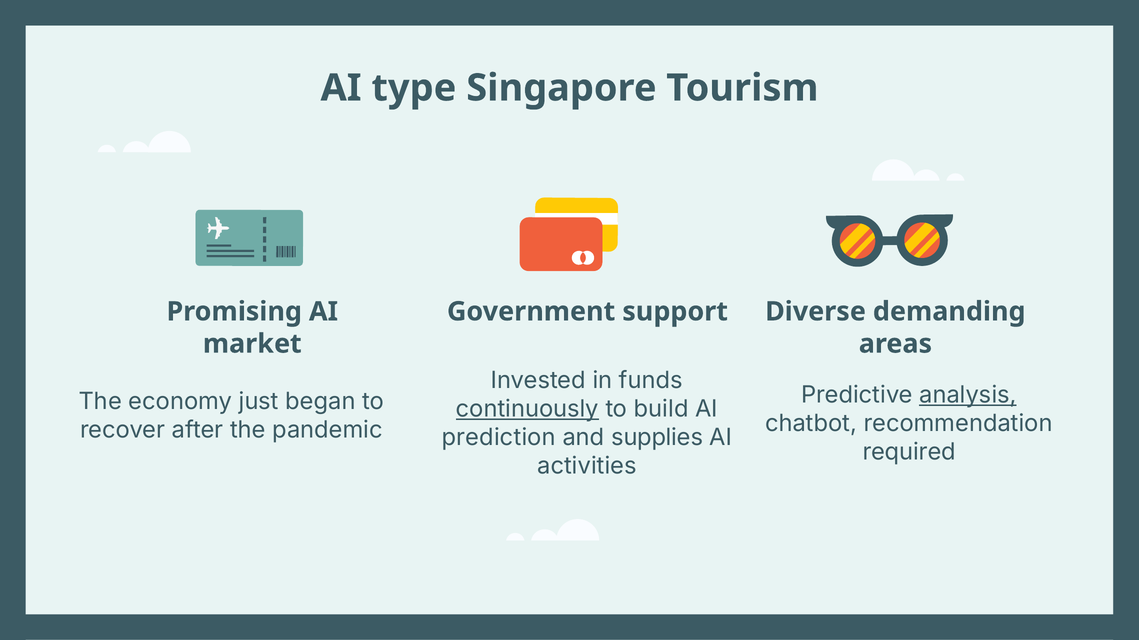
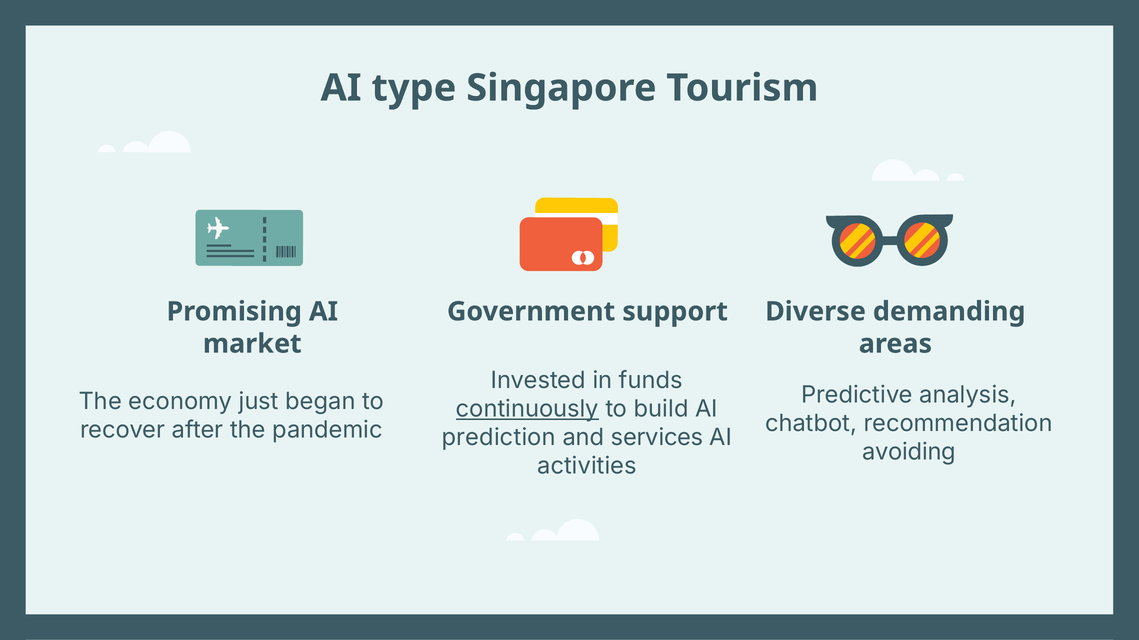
analysis underline: present -> none (968, 395)
supplies: supplies -> services (657, 438)
required: required -> avoiding (909, 452)
